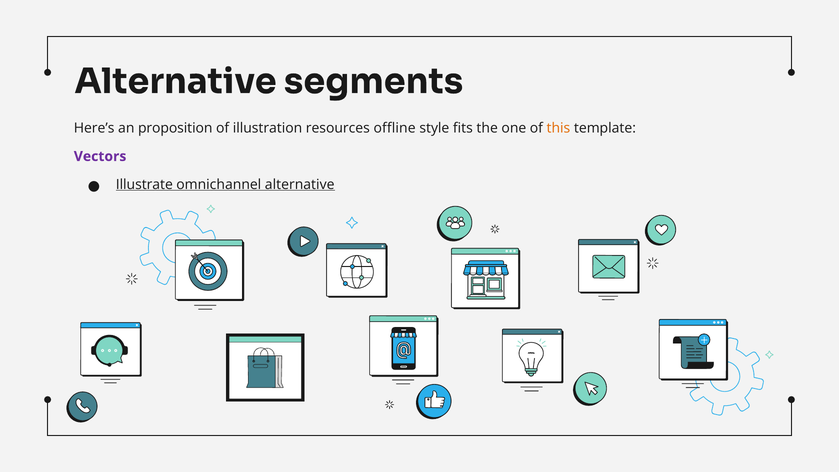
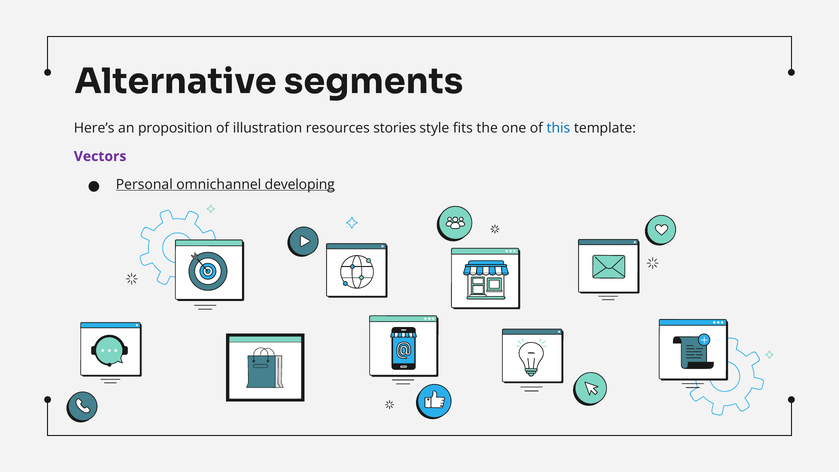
offline: offline -> stories (395, 128)
this colour: orange -> blue (558, 128)
Illustrate: Illustrate -> Personal (144, 185)
omnichannel alternative: alternative -> developing (300, 185)
